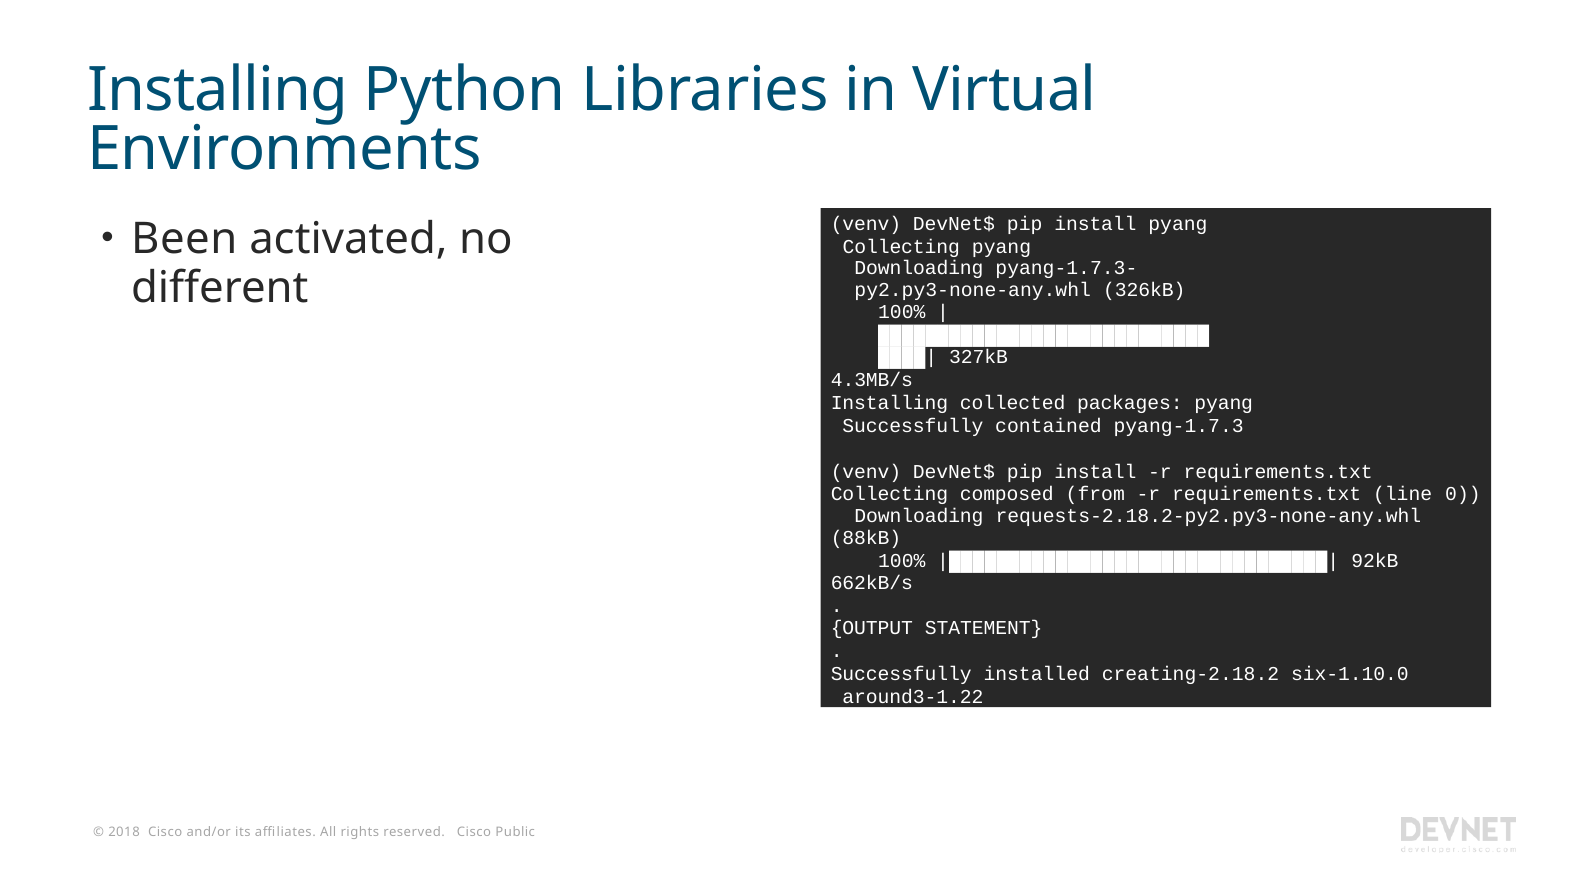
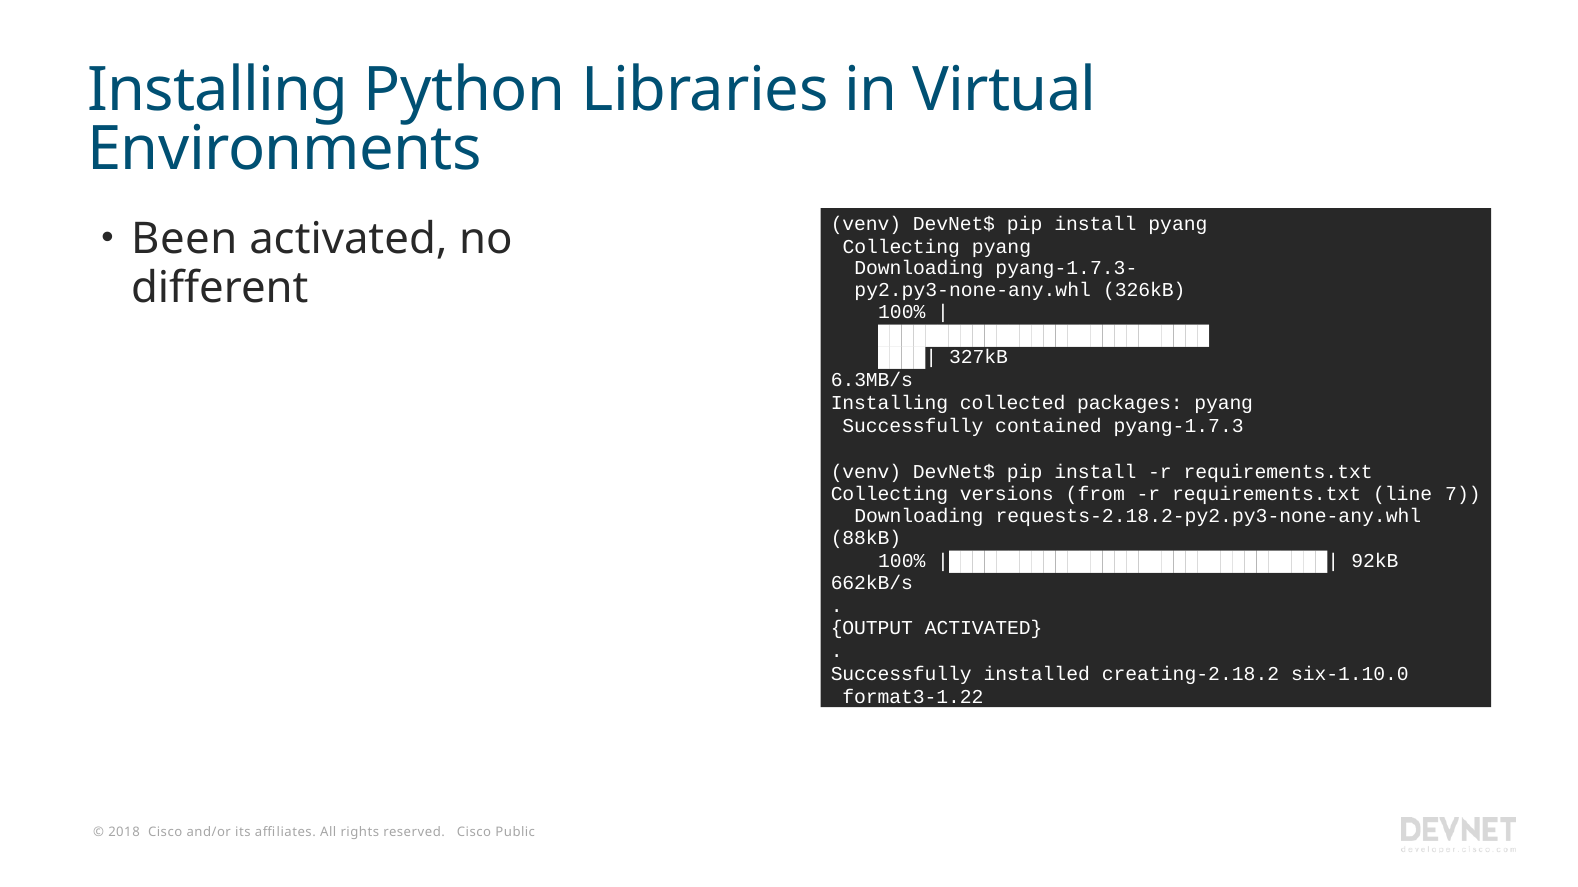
4.3MB/s: 4.3MB/s -> 6.3MB/s (872, 380)
composed: composed -> versions (1007, 495)
0: 0 -> 7 (1463, 495)
OUTPUT STATEMENT: STATEMENT -> ACTIVATED (984, 628)
around3-1.22: around3-1.22 -> format3-1.22 (913, 697)
